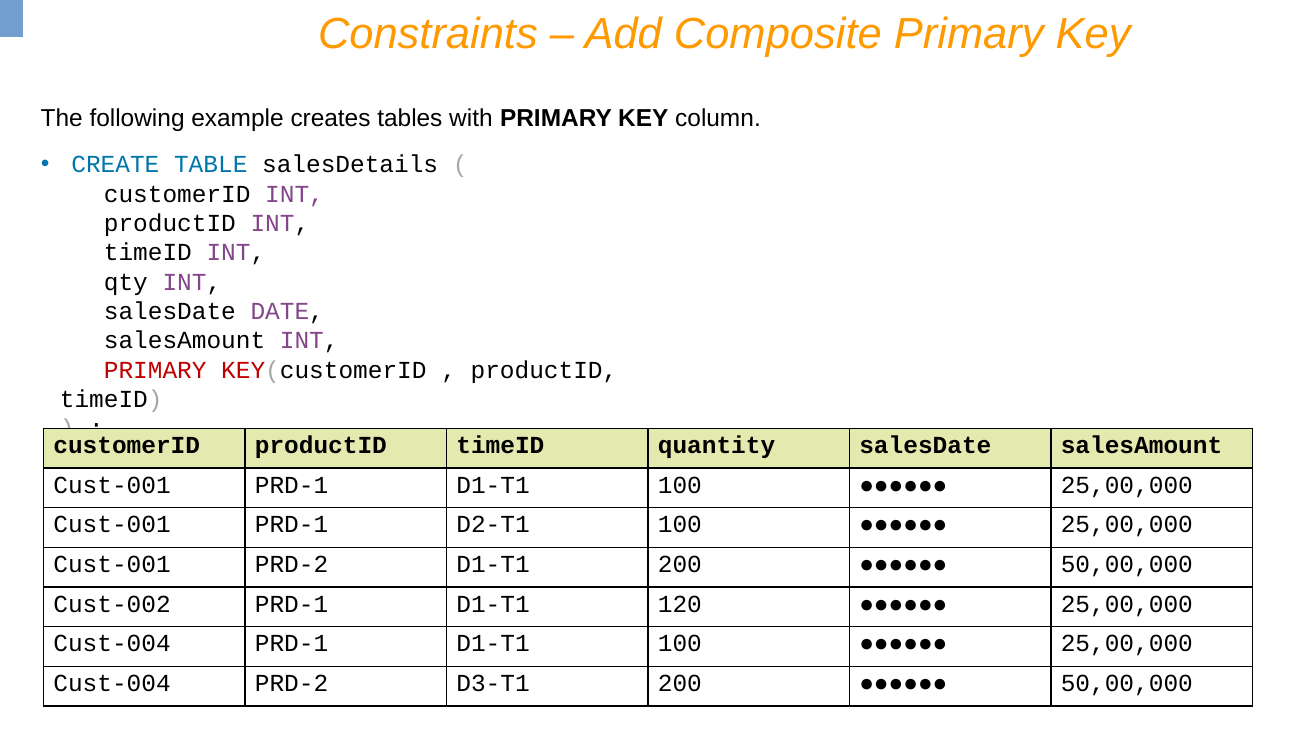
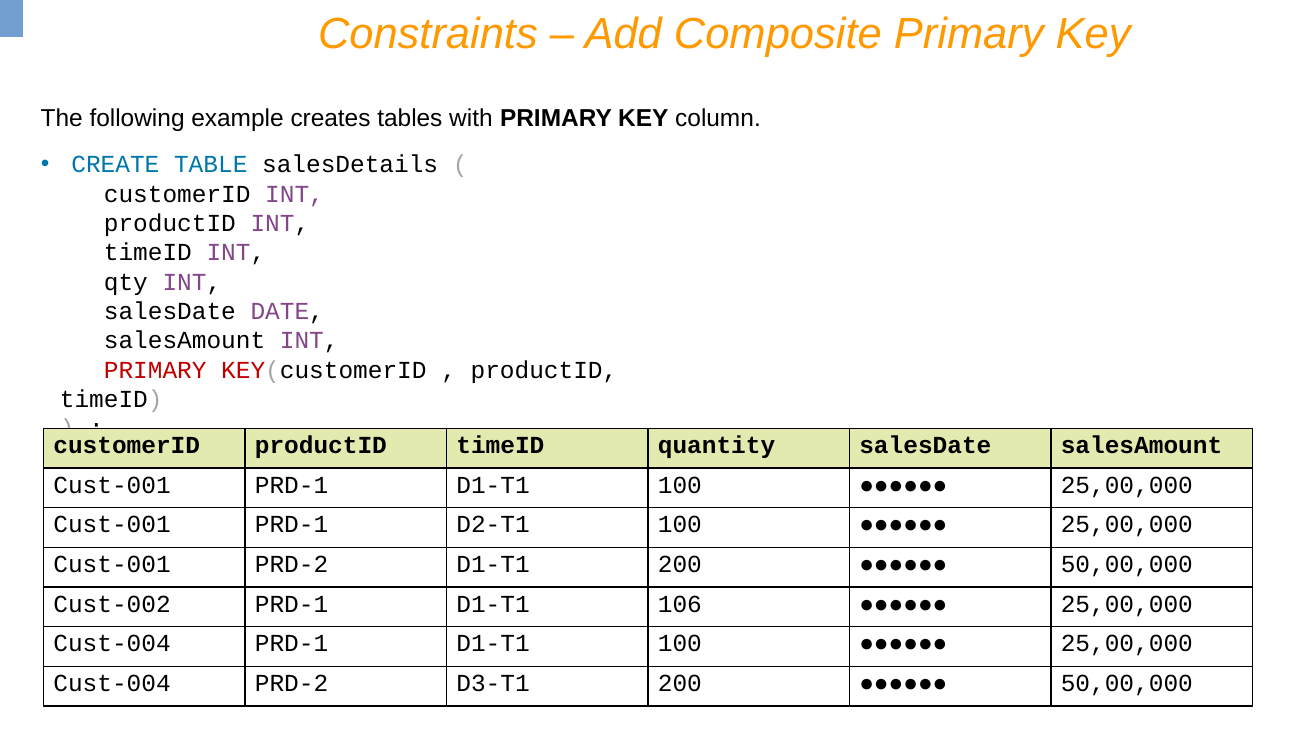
120: 120 -> 106 (680, 604)
